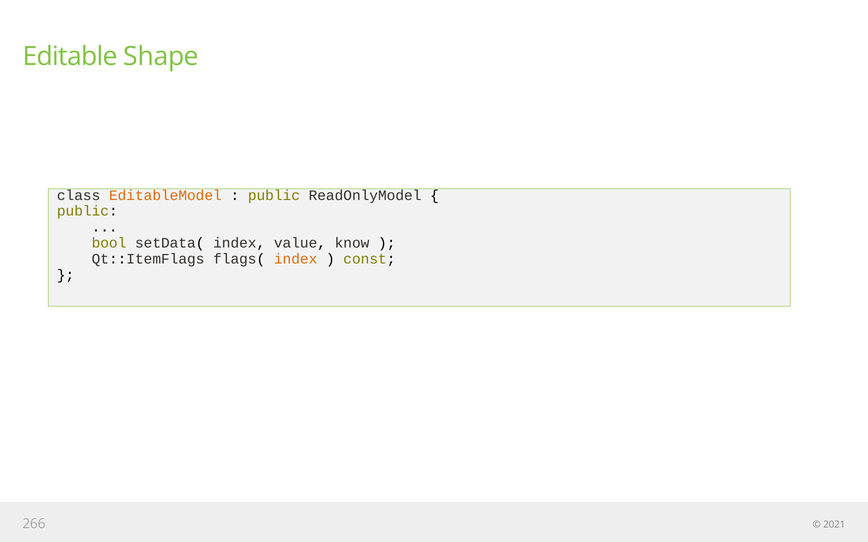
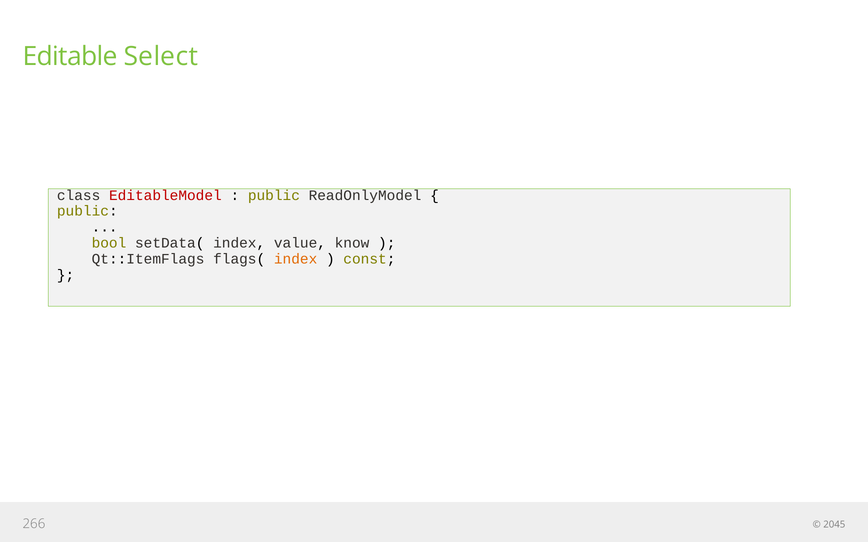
Shape: Shape -> Select (161, 56)
EditableModel colour: orange -> red (165, 195)
2021: 2021 -> 2045 (834, 525)
